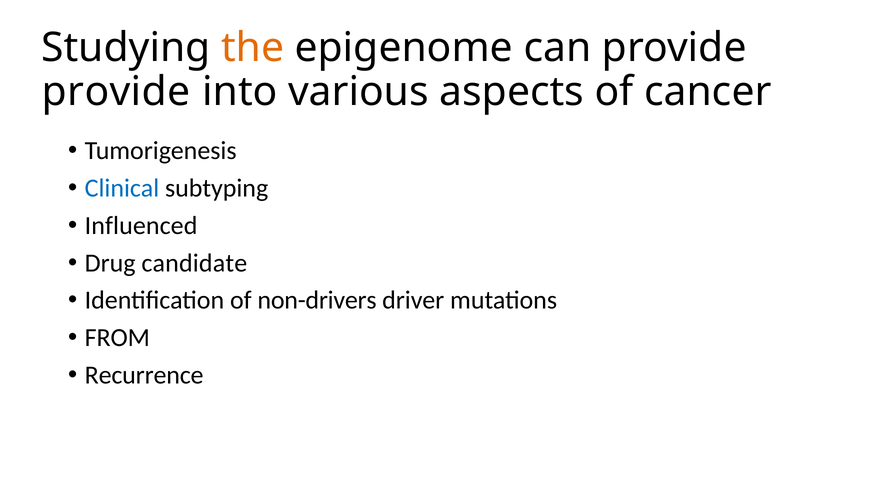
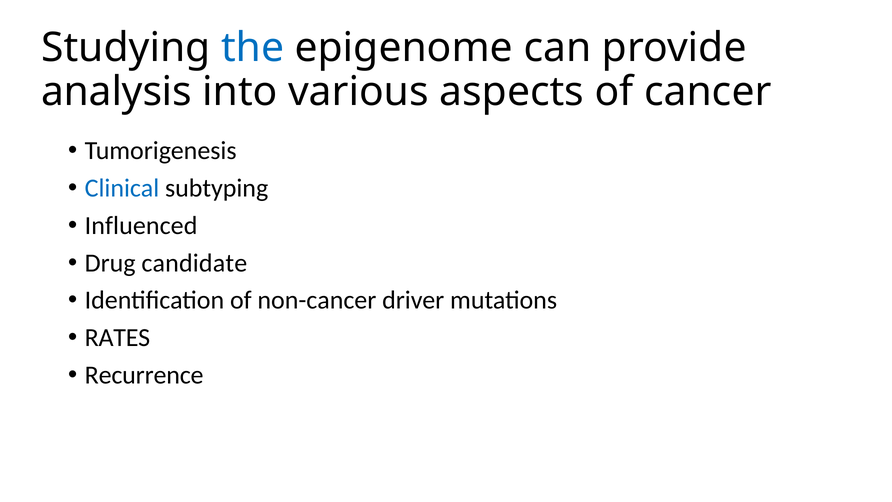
the colour: orange -> blue (253, 48)
provide: provide -> analysis (116, 92)
non-drivers: non-drivers -> non-cancer (317, 300)
FROM: FROM -> RATES (117, 337)
